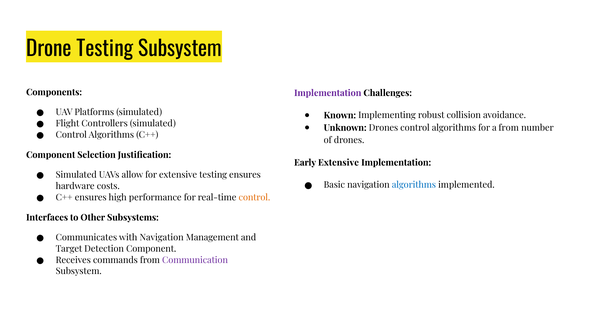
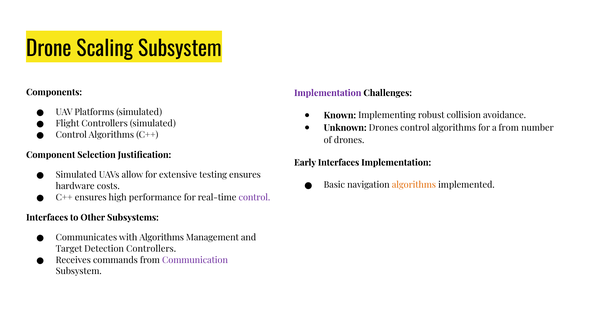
Drone Testing: Testing -> Scaling (105, 49)
Early Extensive: Extensive -> Interfaces (339, 163)
algorithms colour: blue -> orange (414, 185)
control colour: orange -> purple (254, 197)
with Navigation: Navigation -> Algorithms (162, 238)
Detection Component: Component -> Controllers (151, 249)
